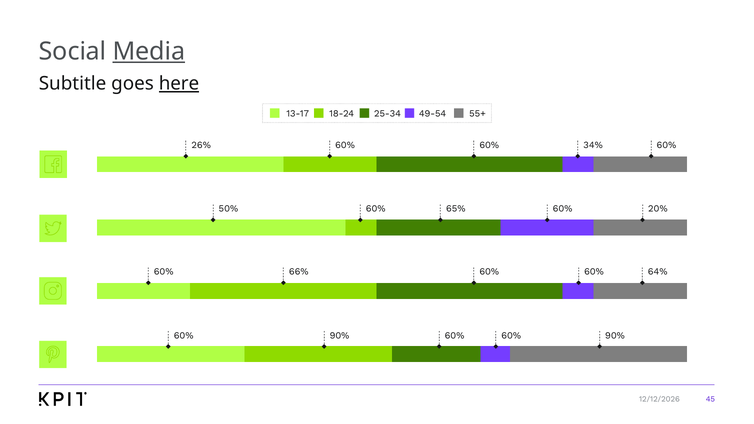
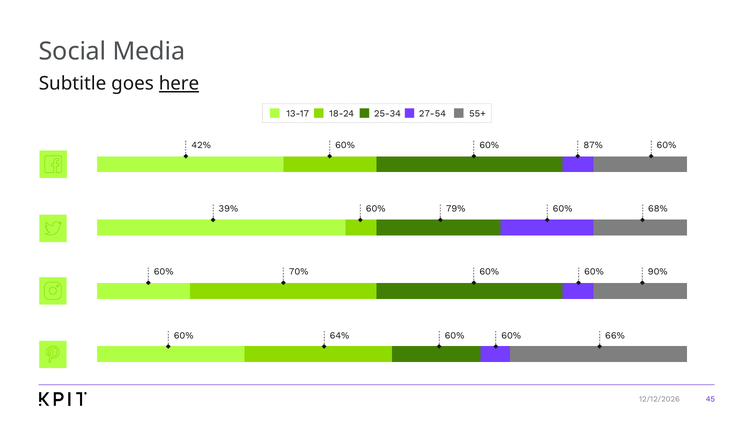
Media underline: present -> none (149, 52)
49-54: 49-54 -> 27-54 (433, 114)
26%: 26% -> 42% (201, 145)
34%: 34% -> 87% (593, 145)
50%: 50% -> 39% (228, 209)
65%: 65% -> 79% (456, 209)
20%: 20% -> 68% (658, 209)
66%: 66% -> 70% (299, 272)
64%: 64% -> 90% (658, 272)
90%: 90% -> 64% (339, 336)
60% 60% 90%: 90% -> 66% (615, 336)
